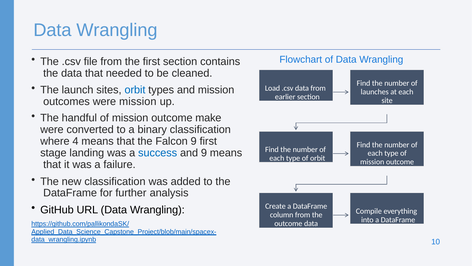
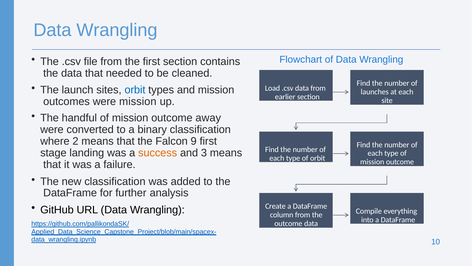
make: make -> away (208, 118)
4: 4 -> 2 (75, 141)
success colour: blue -> orange (158, 153)
and 9: 9 -> 3 (204, 153)
